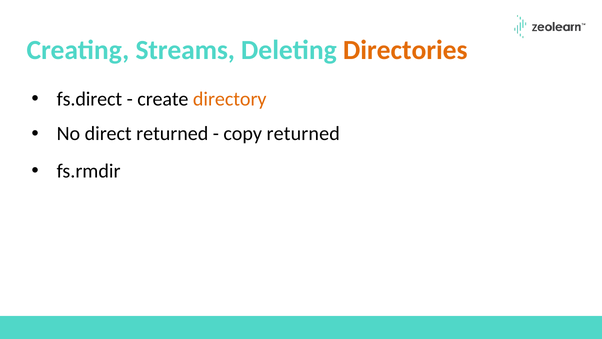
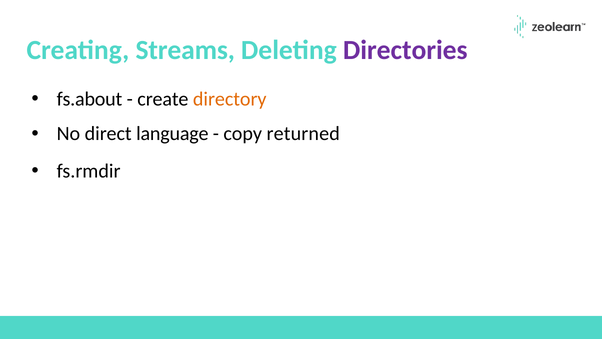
Directories colour: orange -> purple (405, 50)
fs.direct: fs.direct -> fs.about (89, 99)
direct returned: returned -> language (172, 134)
